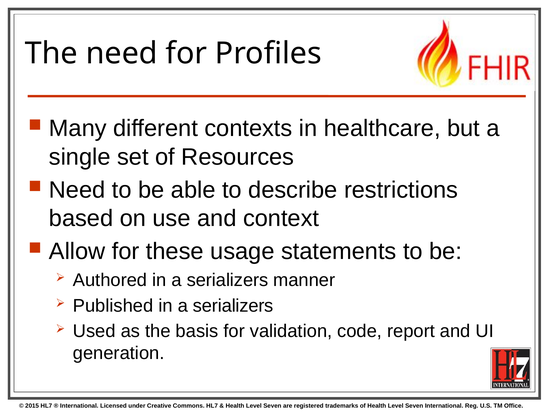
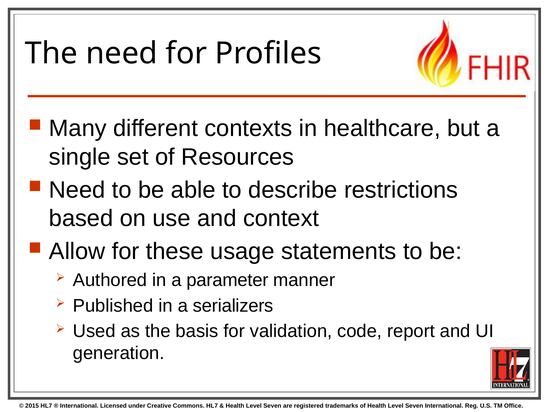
Authored in a serializers: serializers -> parameter (228, 280)
